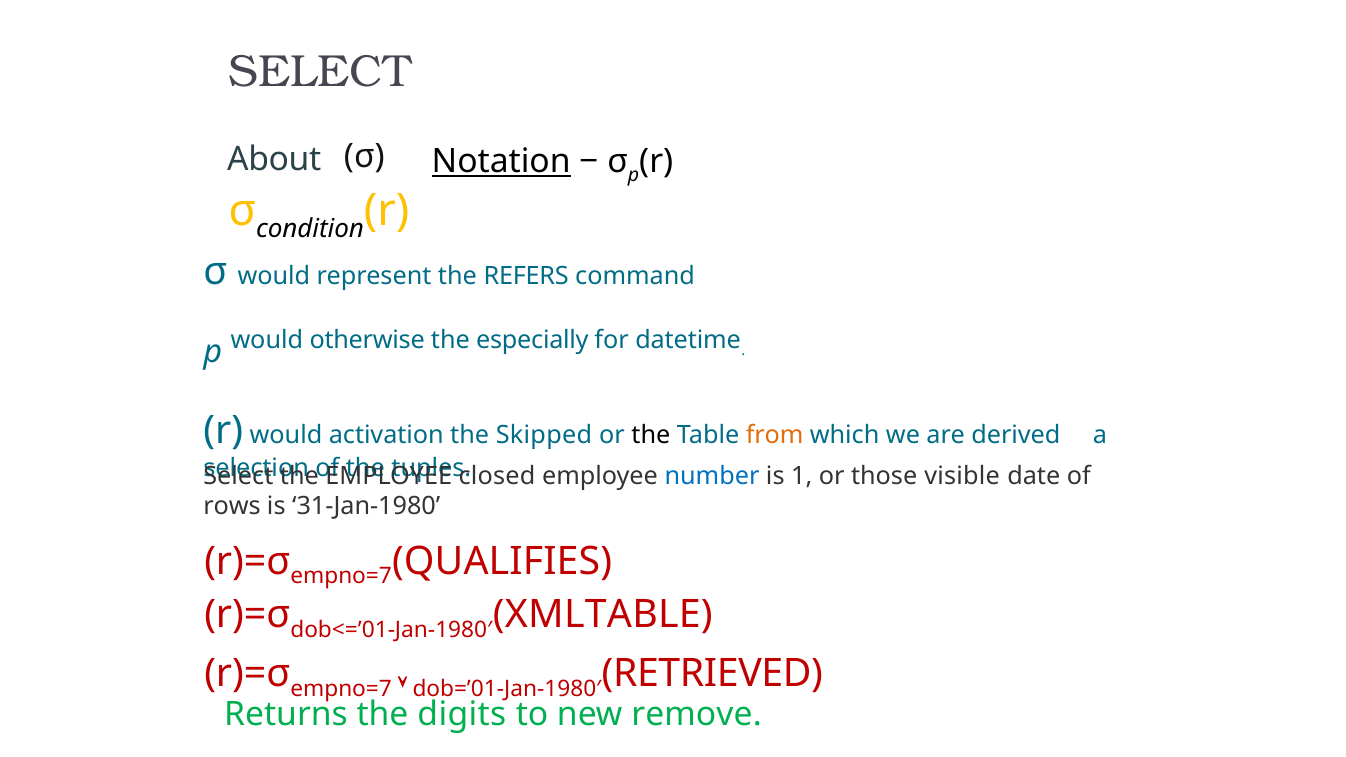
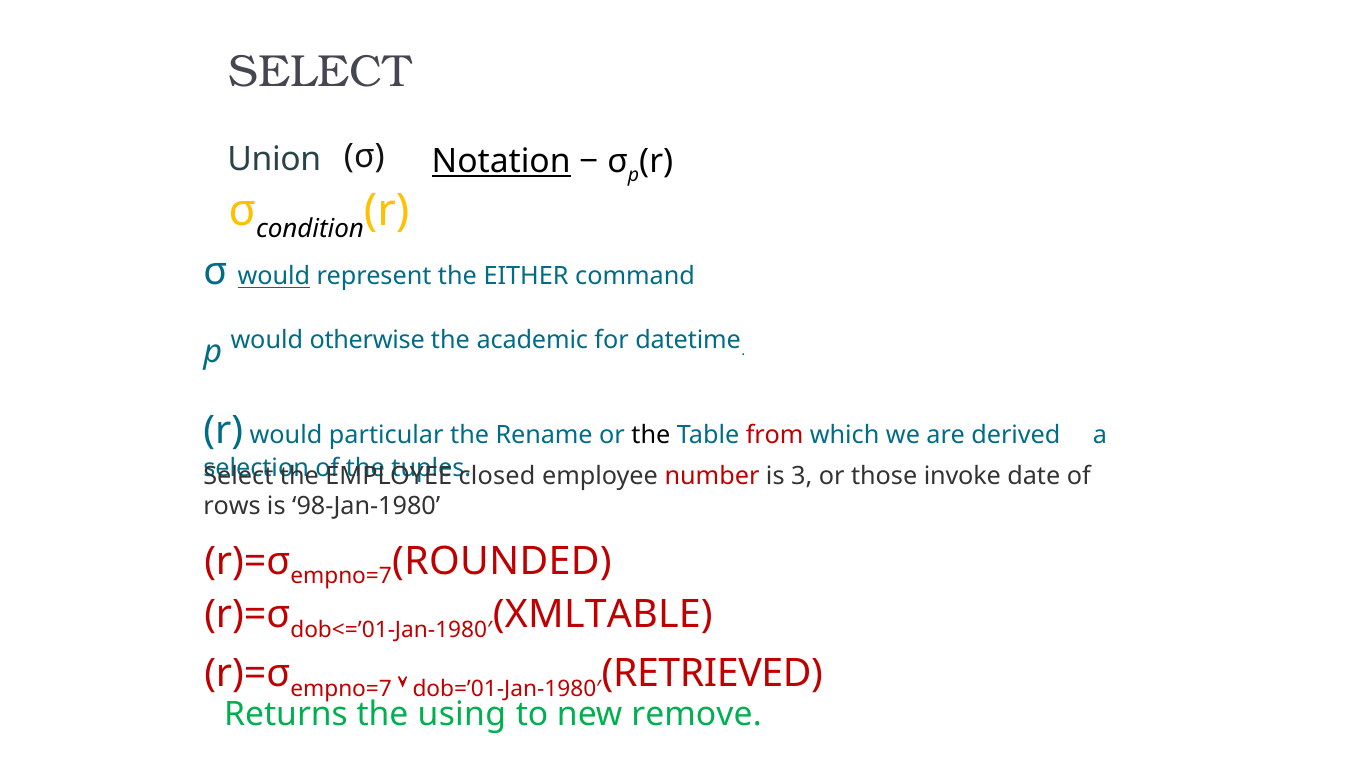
About: About -> Union (274, 159)
would underline: none -> present (274, 277)
REFERS: REFERS -> EITHER (526, 277)
especially: especially -> academic (532, 341)
activation: activation -> particular (386, 435)
Skipped: Skipped -> Rename (544, 435)
from colour: orange -> red (775, 435)
number colour: blue -> red (712, 476)
1: 1 -> 3 (802, 476)
visible: visible -> invoke (962, 476)
31-Jan-1980: 31-Jan-1980 -> 98-Jan-1980 (366, 506)
QUALIFIES: QUALIFIES -> ROUNDED (502, 561)
digits: digits -> using (462, 715)
